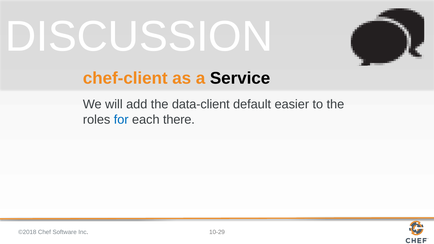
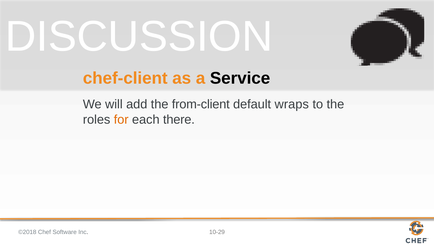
data-client: data-client -> from-client (201, 104)
easier: easier -> wraps (292, 104)
for colour: blue -> orange (121, 120)
